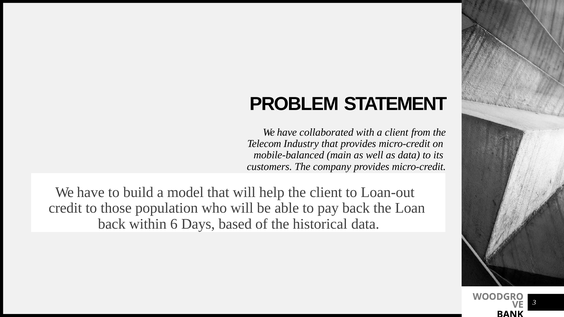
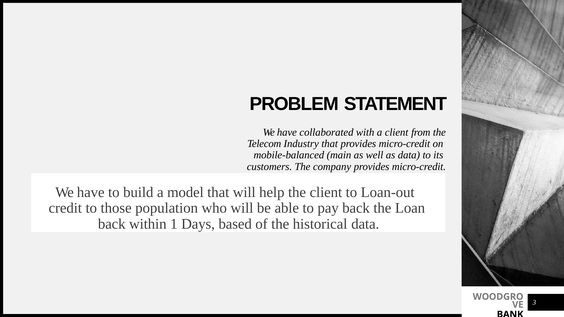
6: 6 -> 1 (174, 224)
